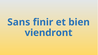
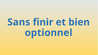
viendront: viendront -> optionnel (49, 33)
